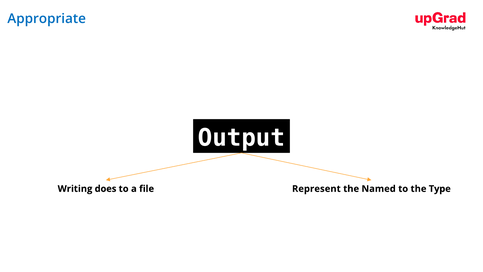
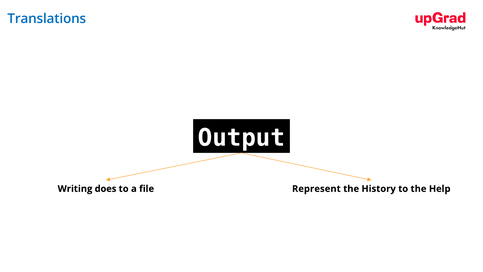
Appropriate: Appropriate -> Translations (47, 19)
Named: Named -> History (379, 189)
Type: Type -> Help (440, 189)
